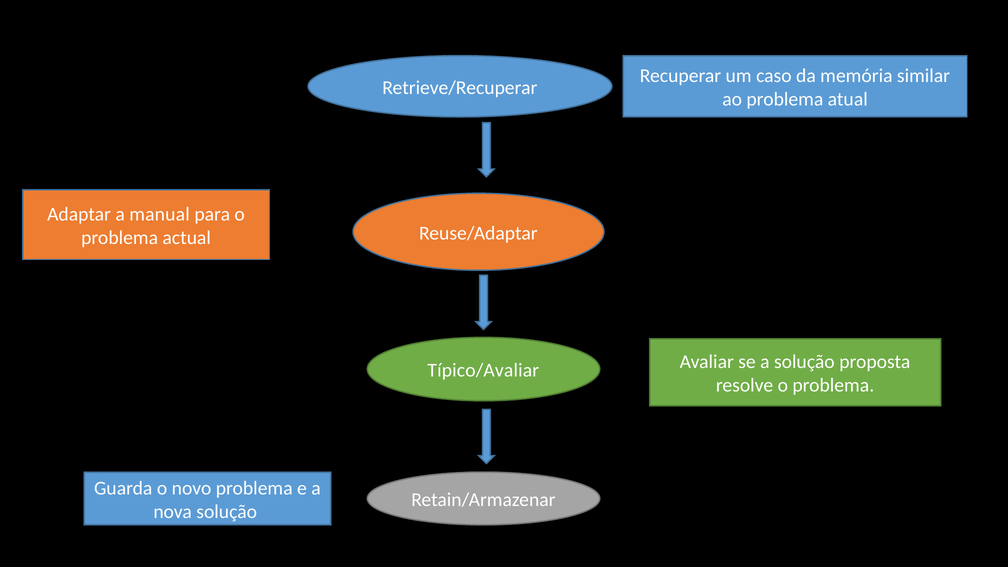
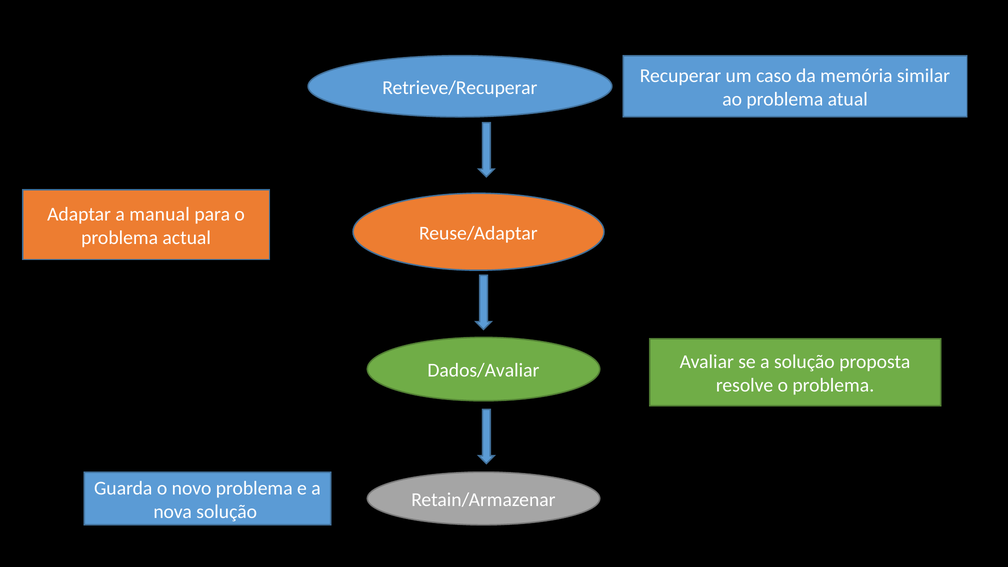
Típico/Avaliar: Típico/Avaliar -> Dados/Avaliar (483, 370)
